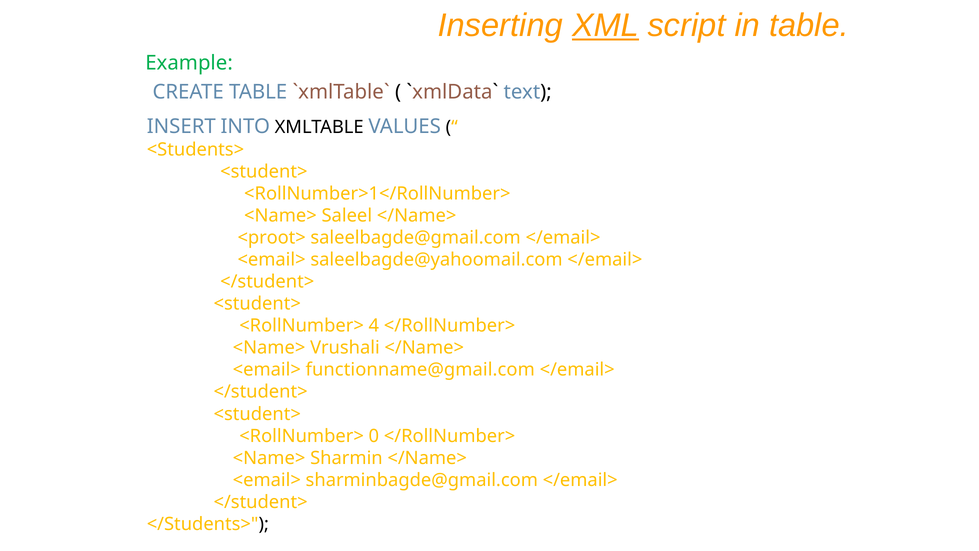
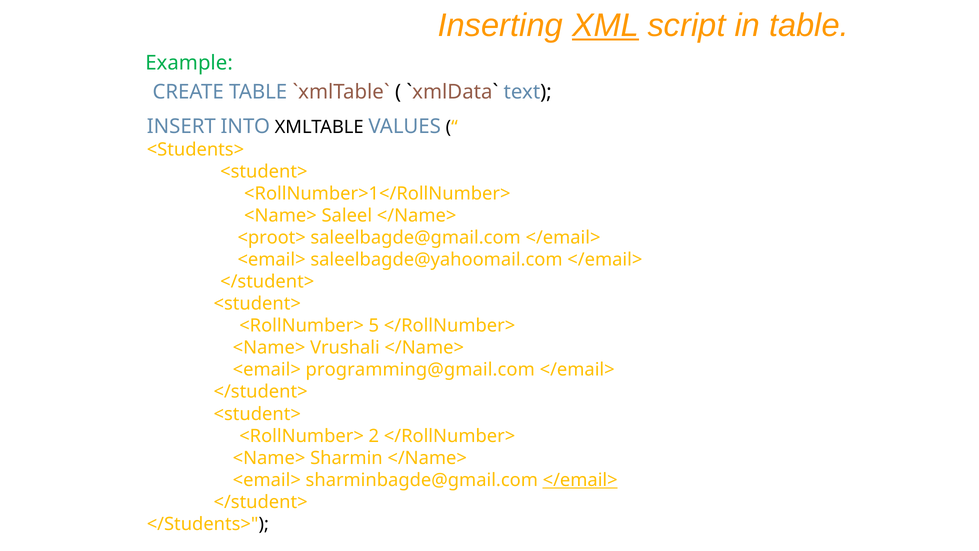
4: 4 -> 5 (374, 326)
functionname@gmail.com: functionname@gmail.com -> programming@gmail.com (420, 370)
0: 0 -> 2 (374, 436)
</email> underline: none -> present (580, 480)
